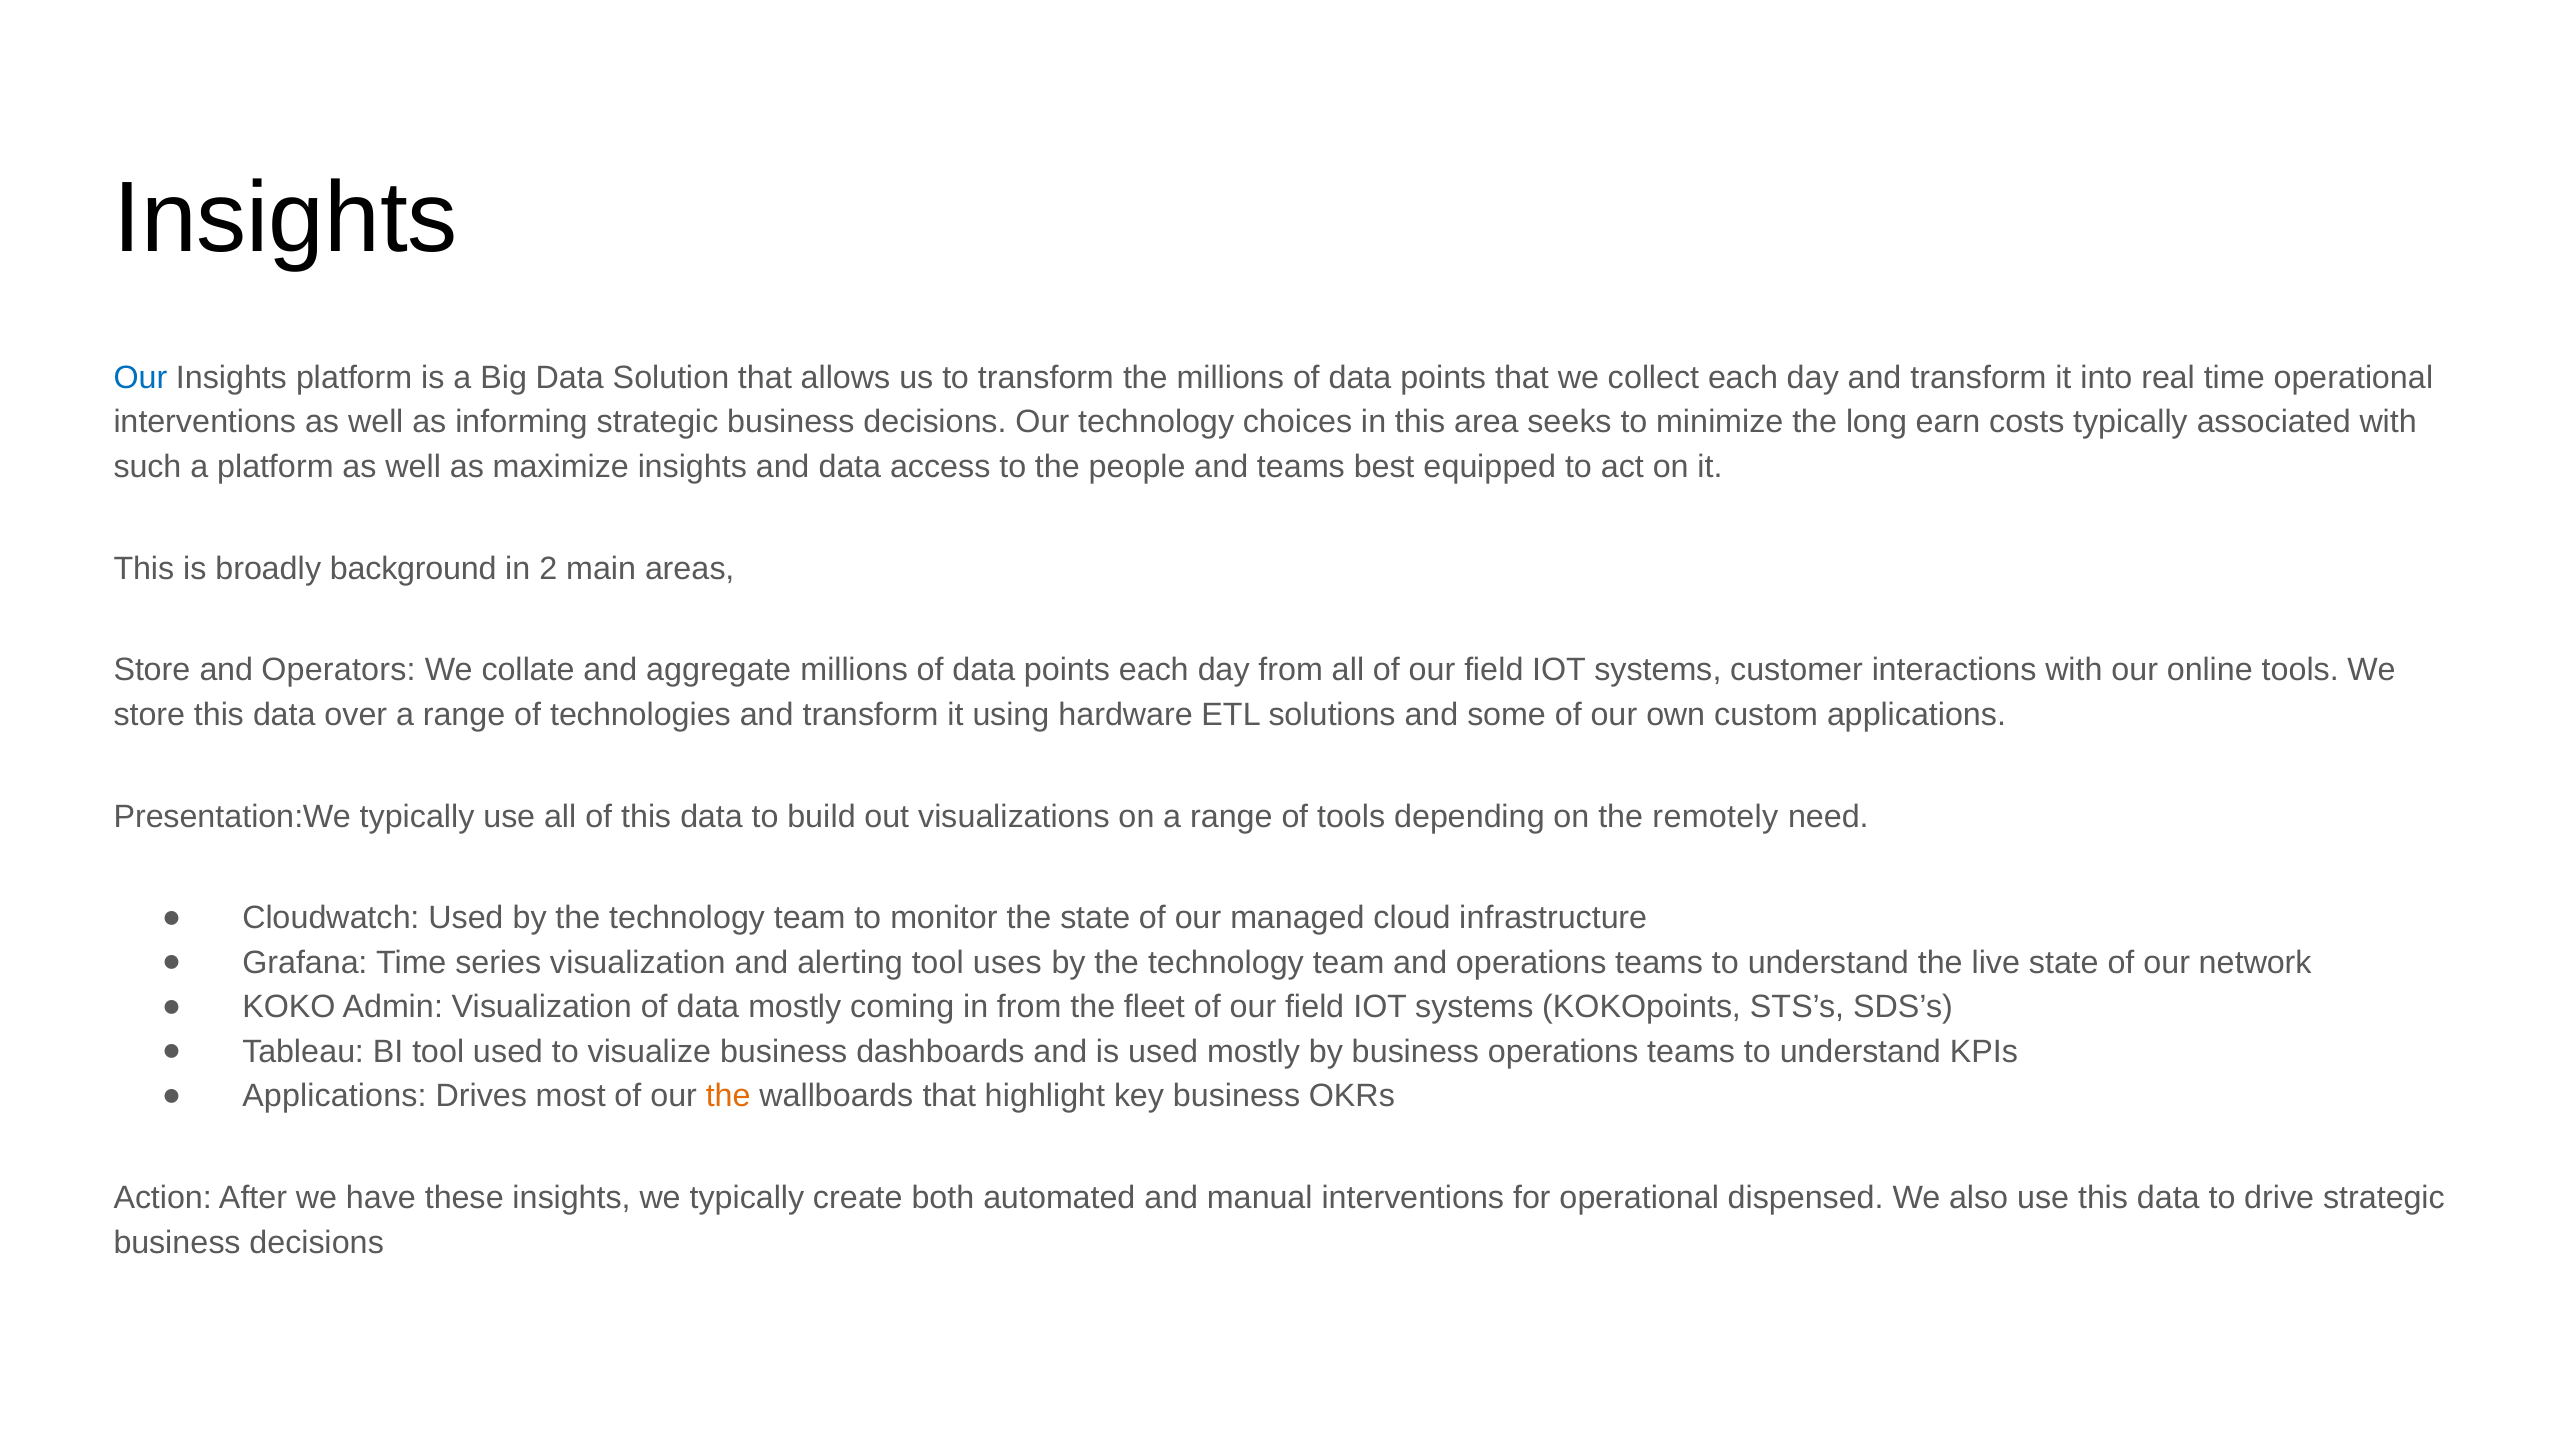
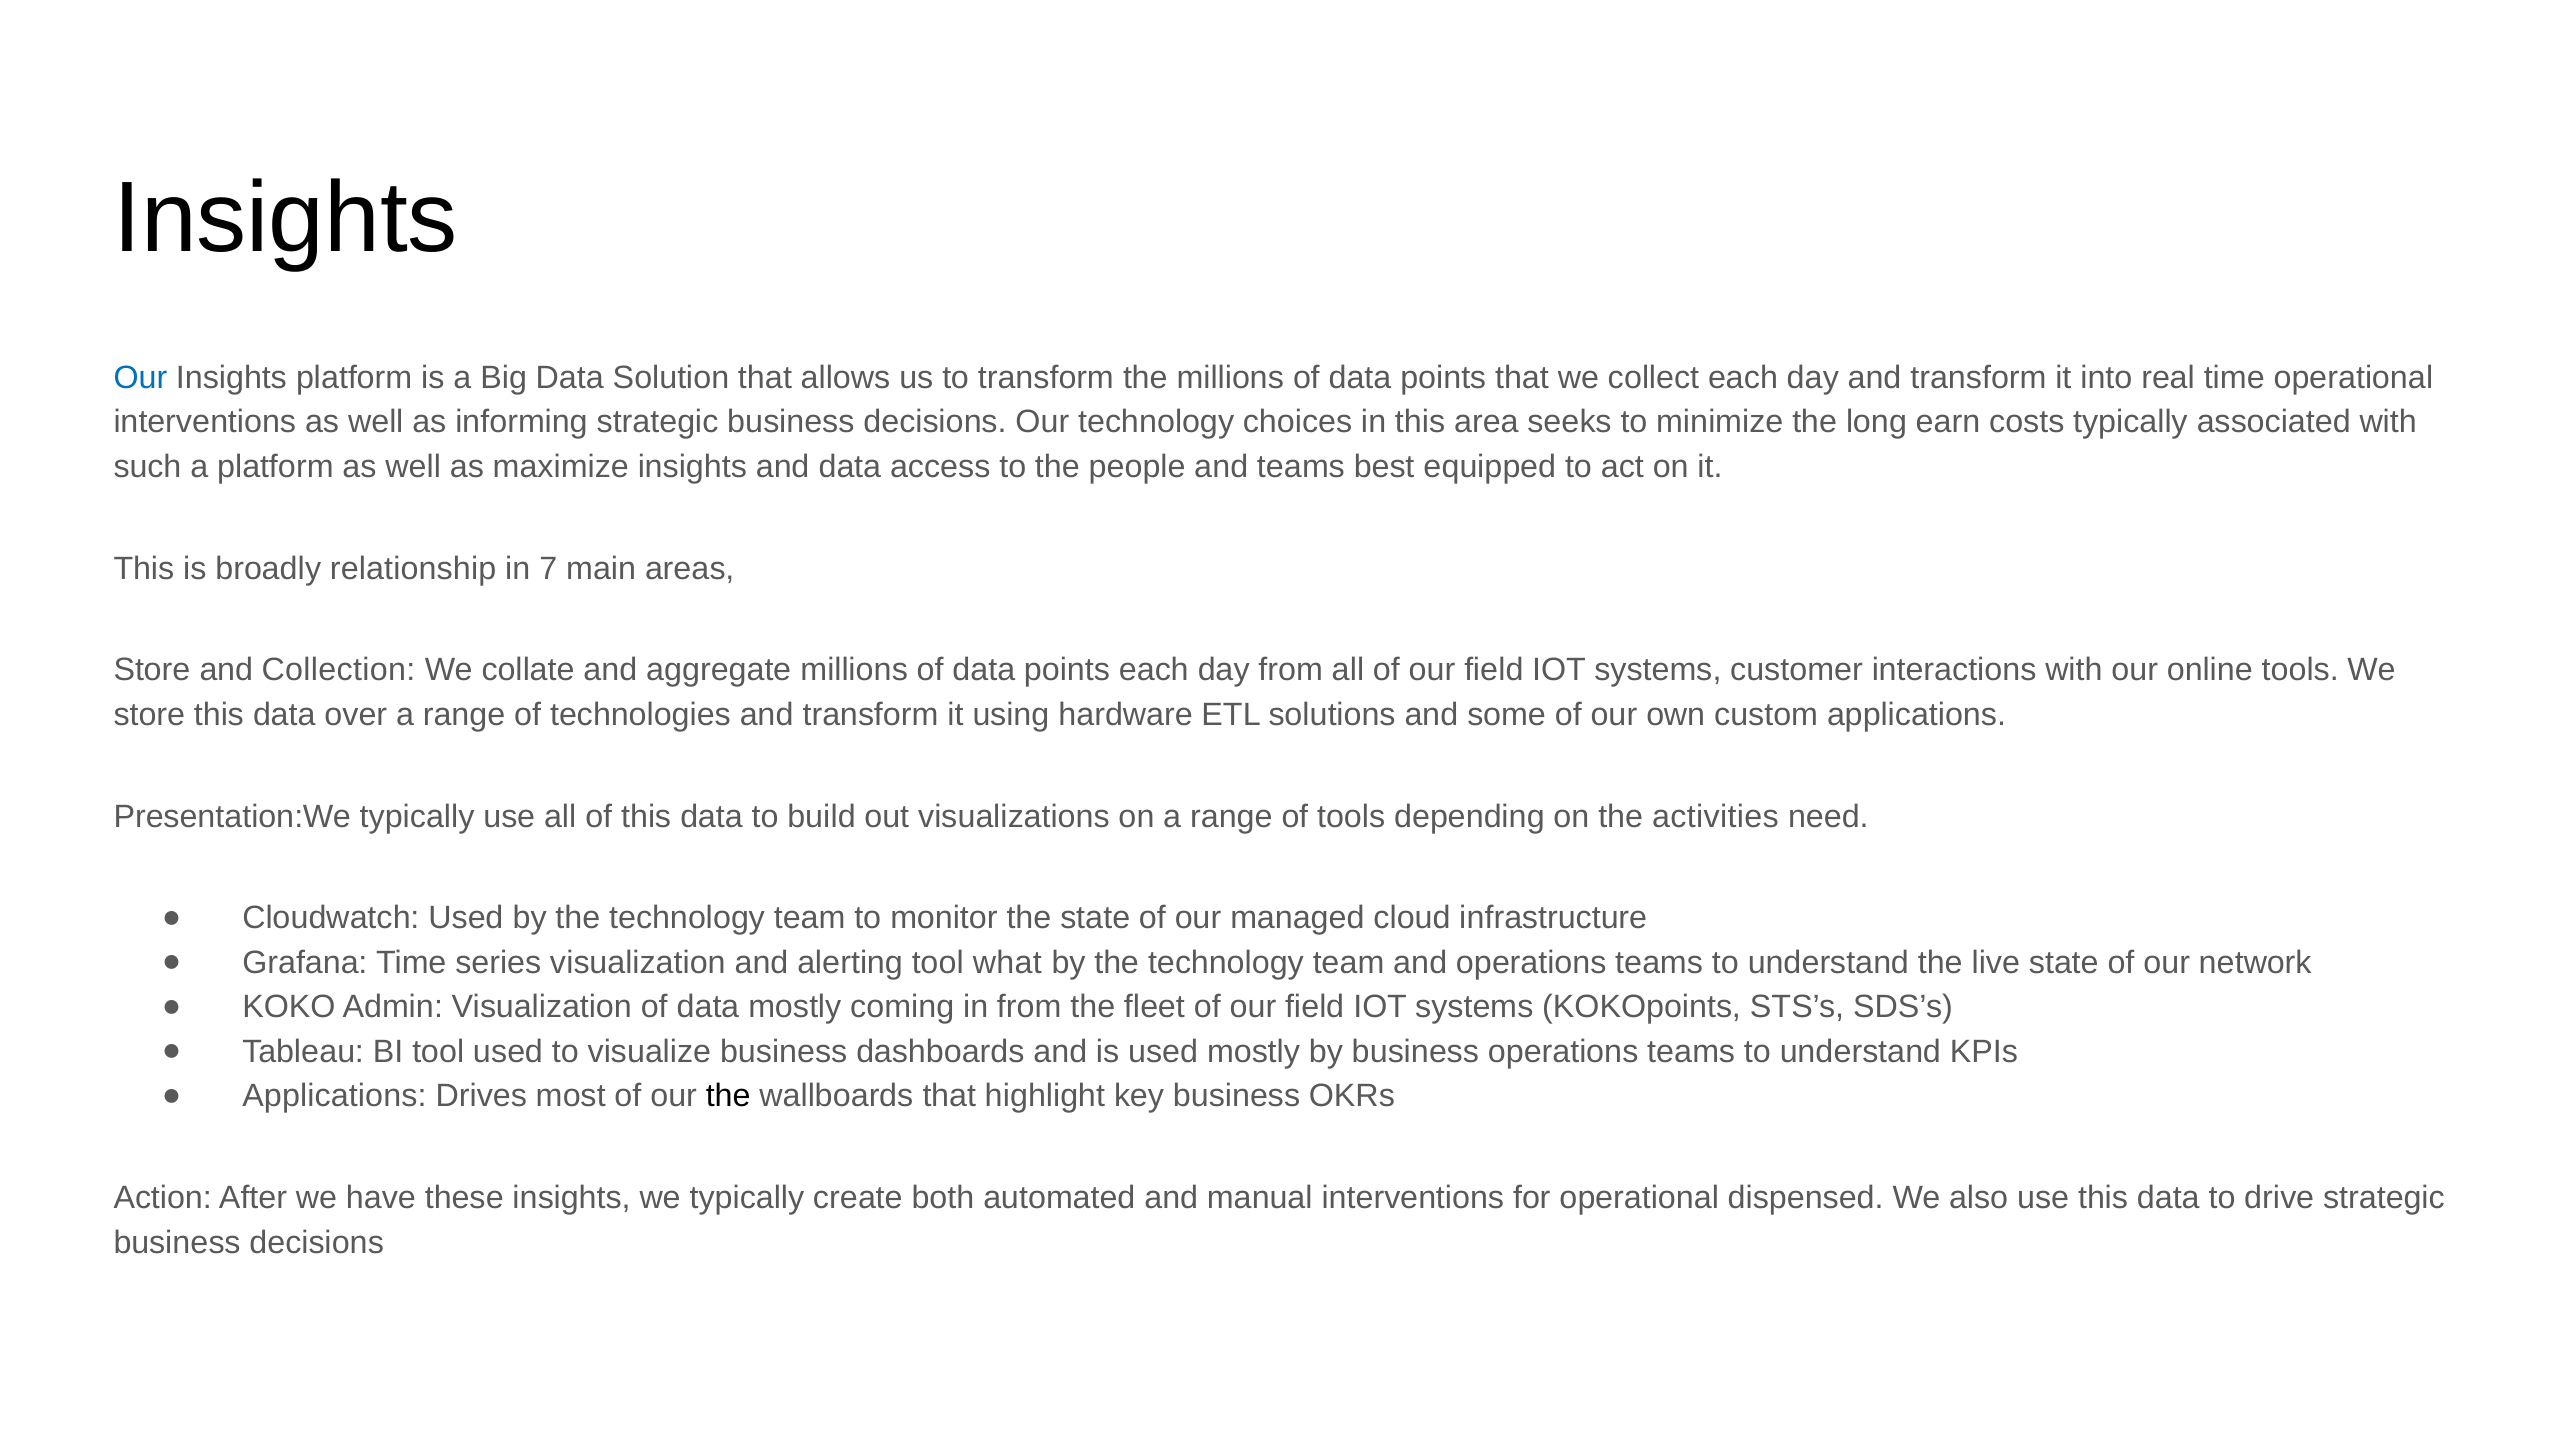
background: background -> relationship (413, 569)
2: 2 -> 7 (548, 569)
Operators: Operators -> Collection (338, 670)
remotely: remotely -> activities (1715, 817)
uses: uses -> what (1007, 963)
the colour: orange -> black (728, 1096)
